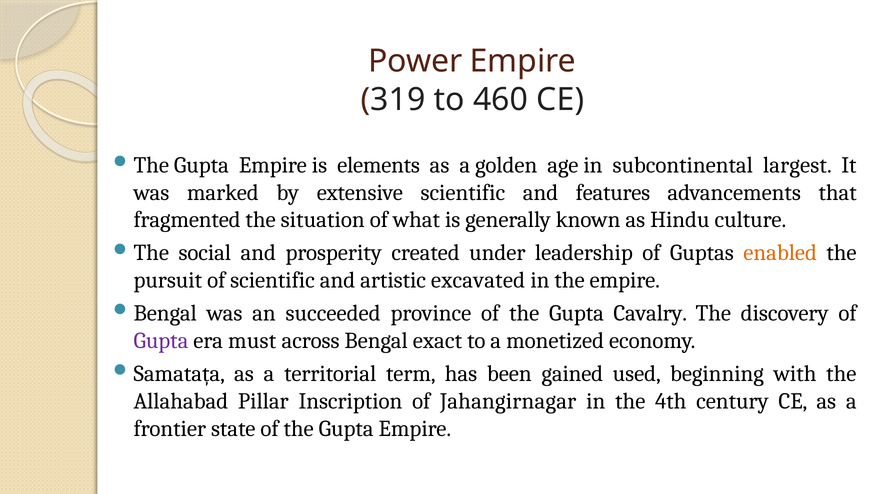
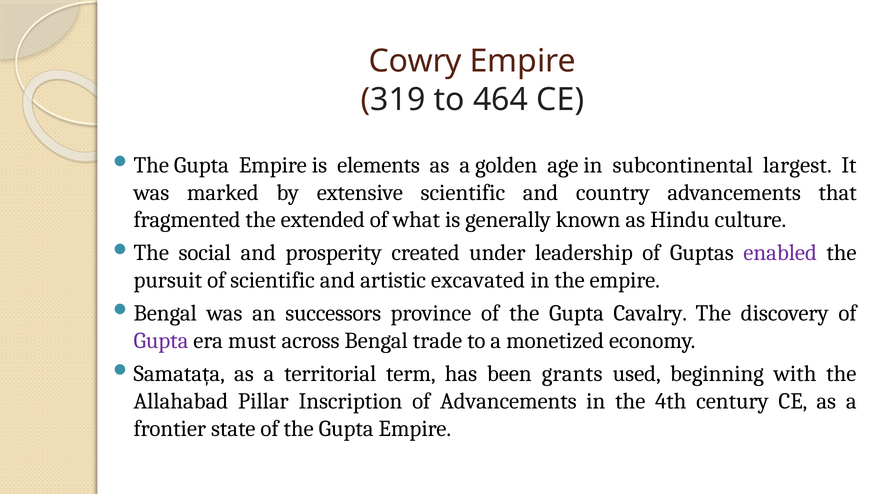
Power: Power -> Cowry (415, 61)
460: 460 -> 464 (501, 100)
features: features -> country (613, 193)
situation: situation -> extended (323, 220)
enabled colour: orange -> purple (780, 253)
succeeded: succeeded -> successors (333, 314)
exact: exact -> trade (437, 341)
gained: gained -> grants (572, 374)
of Jahangirnagar: Jahangirnagar -> Advancements (508, 401)
